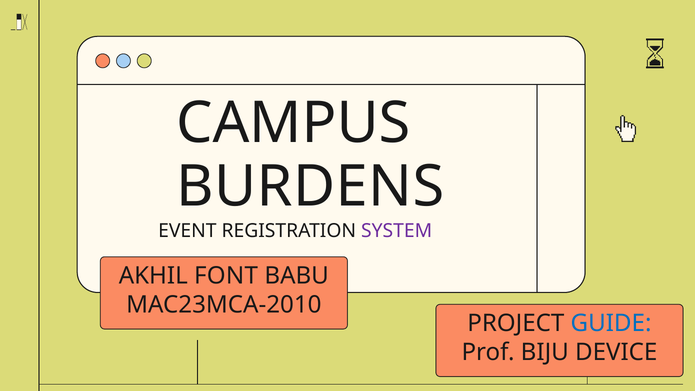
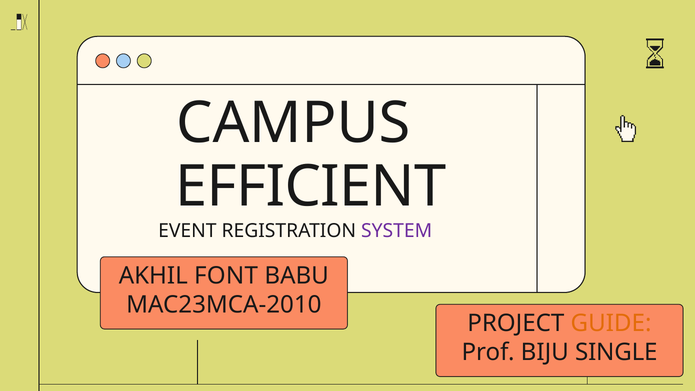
BURDENS: BURDENS -> EFFICIENT (311, 187)
GUIDE colour: blue -> orange (611, 323)
DEVICE: DEVICE -> SINGLE (616, 352)
